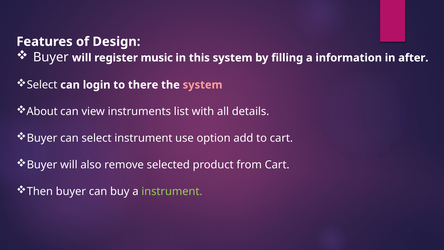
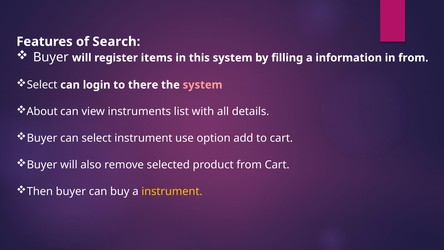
Design: Design -> Search (116, 42)
music: music -> items (157, 58)
in after: after -> from (413, 58)
instrument colour: light green -> yellow (172, 191)
